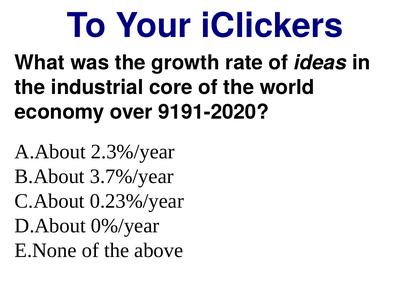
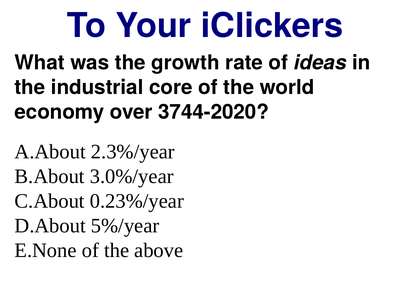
9191-2020: 9191-2020 -> 3744-2020 (214, 112)
3.7%/year: 3.7%/year -> 3.0%/year (132, 176)
0%/year: 0%/year -> 5%/year (125, 226)
